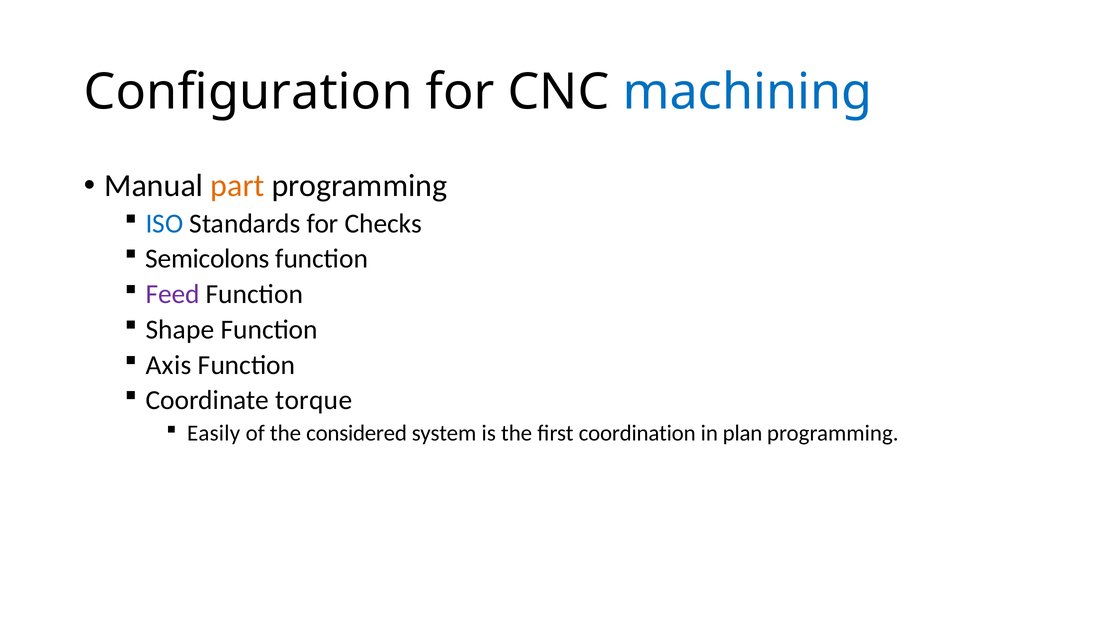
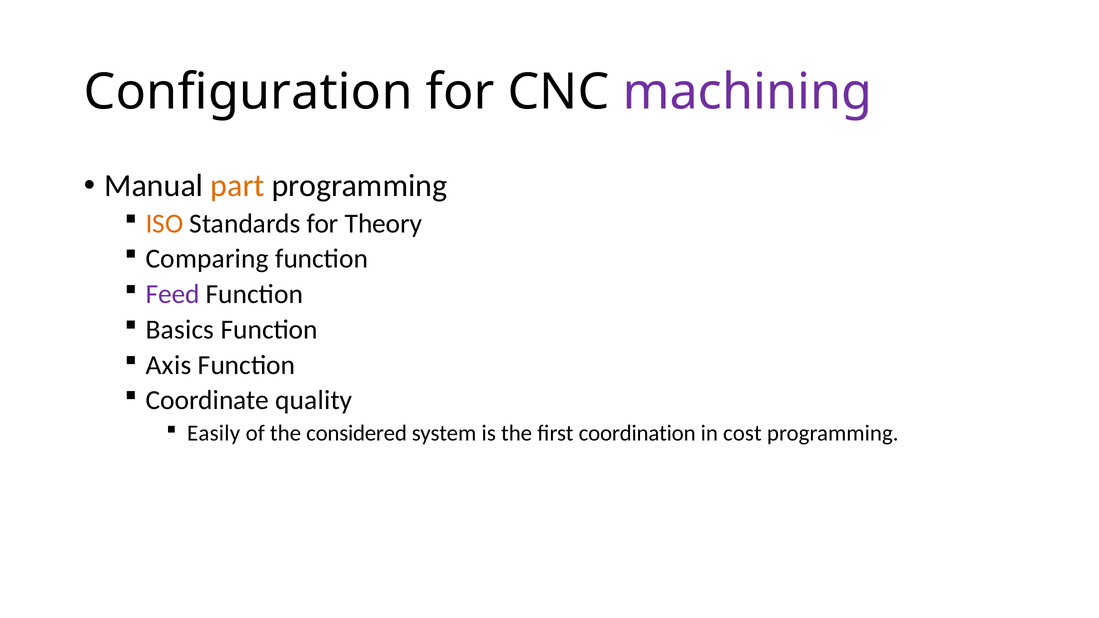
machining colour: blue -> purple (747, 92)
ISO colour: blue -> orange (164, 224)
Checks: Checks -> Theory (383, 224)
Semicolons: Semicolons -> Comparing (207, 259)
Shape: Shape -> Basics (180, 330)
torque: torque -> quality (314, 400)
plan: plan -> cost (742, 433)
